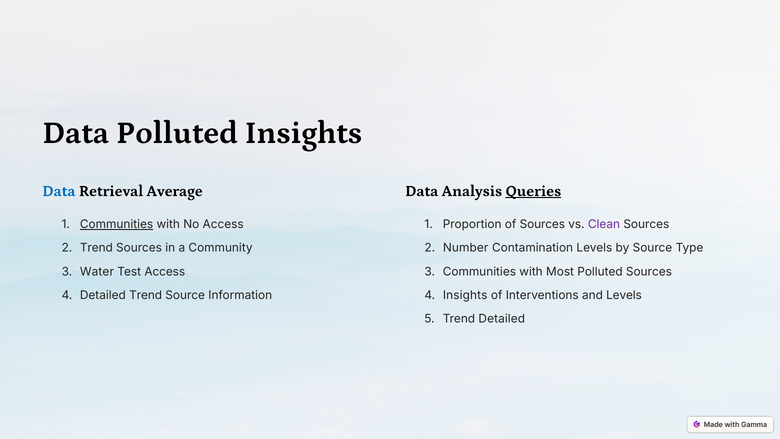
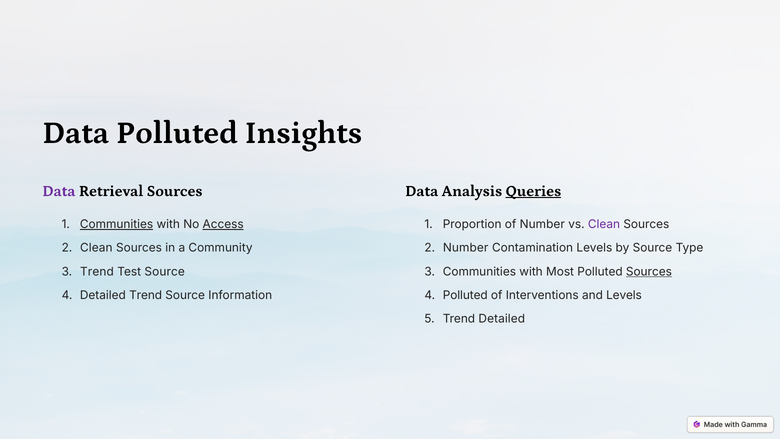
Data colour: blue -> purple (59, 191)
Retrieval Average: Average -> Sources (175, 191)
Access underline: none -> present (223, 224)
of Sources: Sources -> Number (542, 224)
Trend: Trend -> Clean (96, 248)
Water: Water -> Trend (97, 272)
Test Access: Access -> Source (165, 272)
Sources underline: none -> present (649, 272)
Insights: Insights -> Polluted (465, 295)
